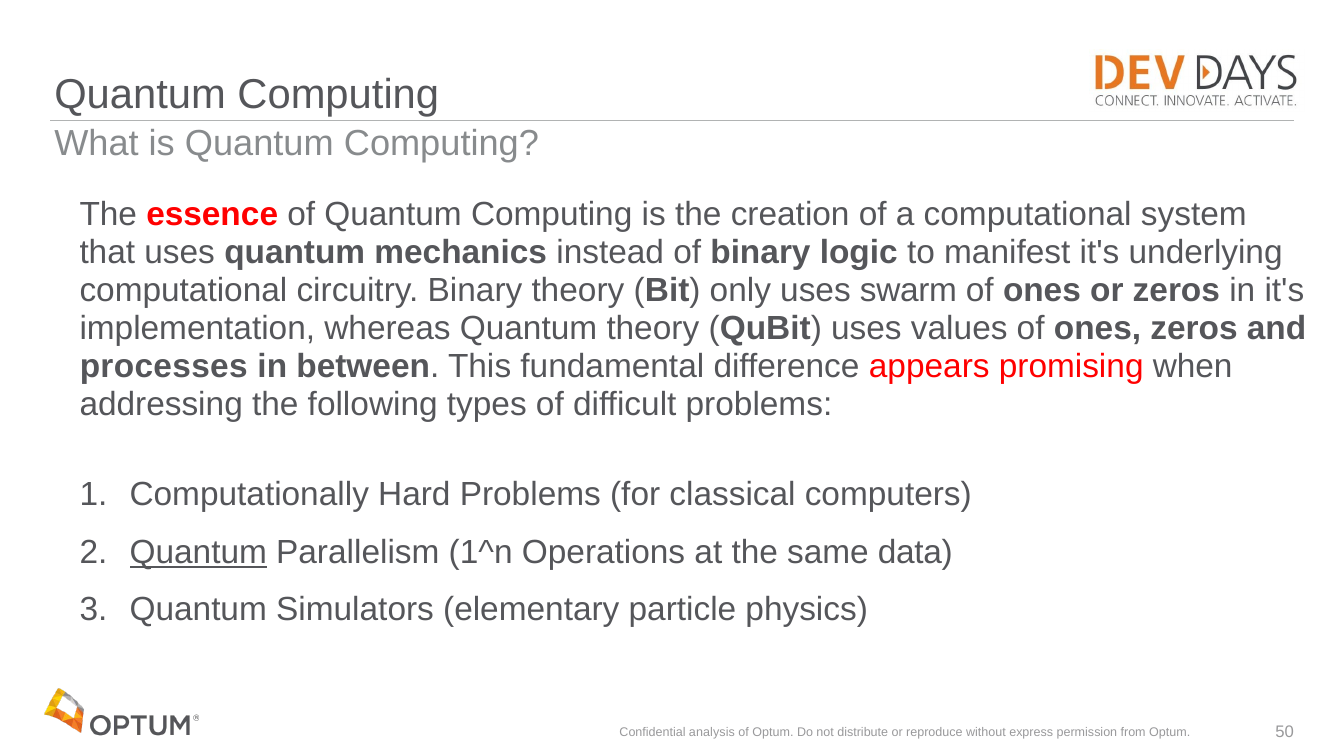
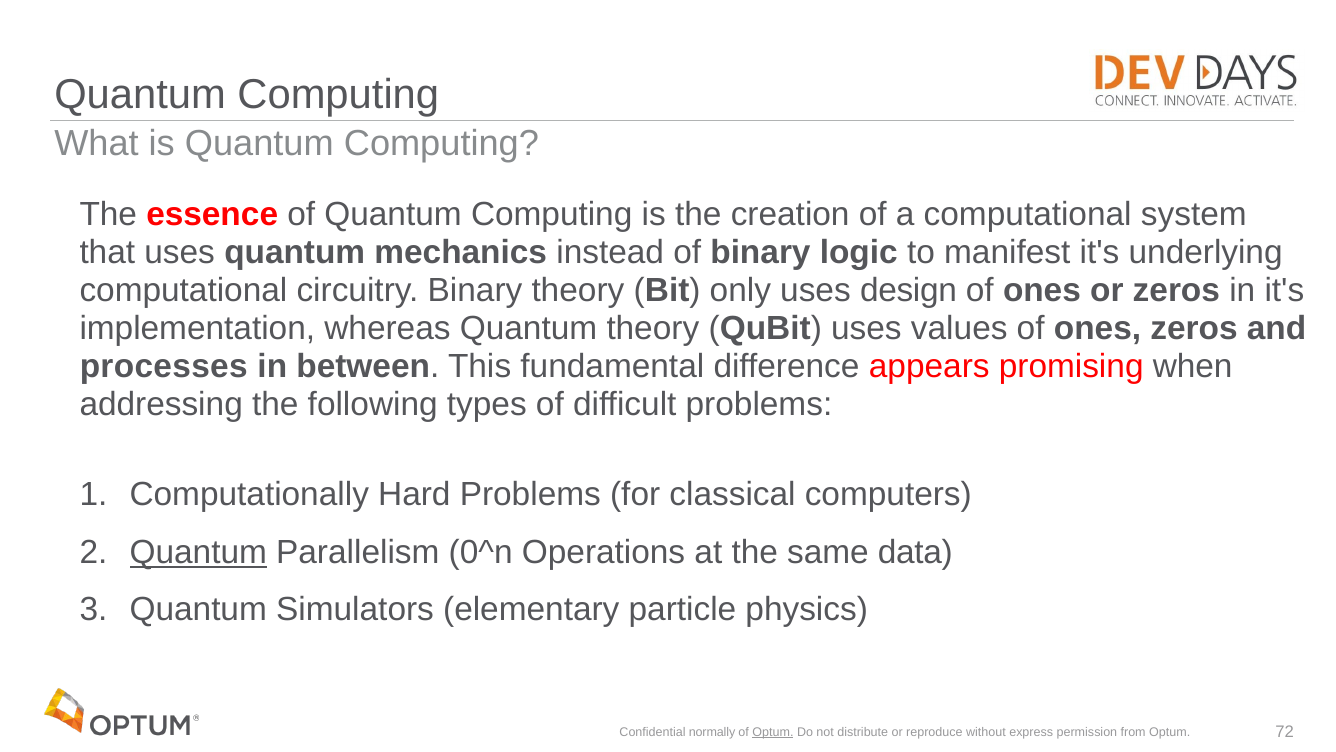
swarm: swarm -> design (908, 290)
1^n: 1^n -> 0^n (481, 552)
analysis: analysis -> normally (712, 732)
Optum underline: none -> present (773, 732)
50: 50 -> 72 (1285, 732)
